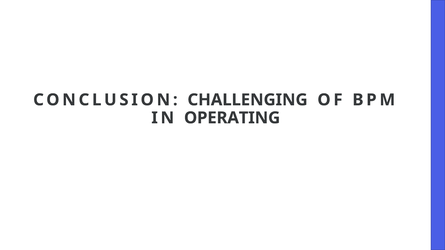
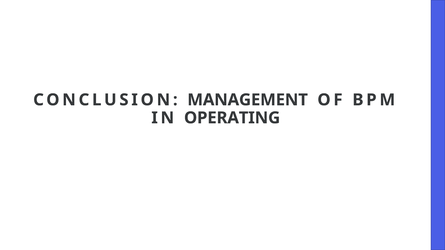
CHALLENGING: CHALLENGING -> MANAGEMENT (248, 100)
